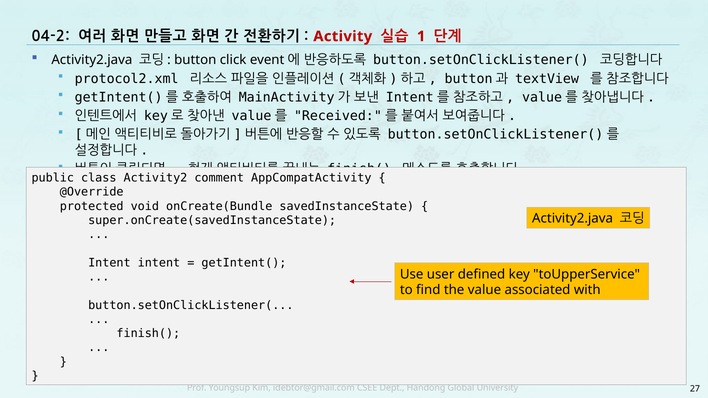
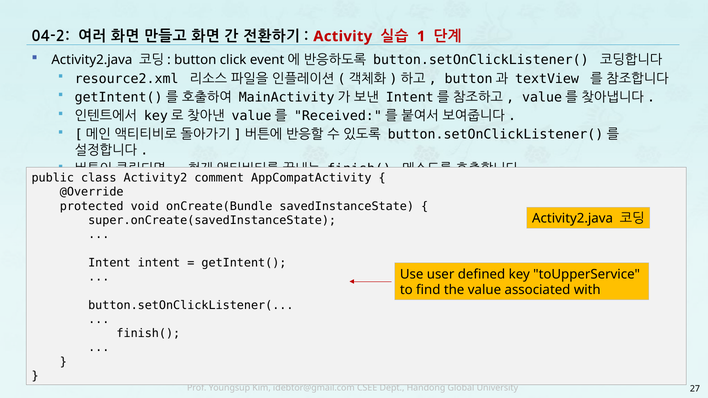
protocol2.xml: protocol2.xml -> resource2.xml (127, 79)
